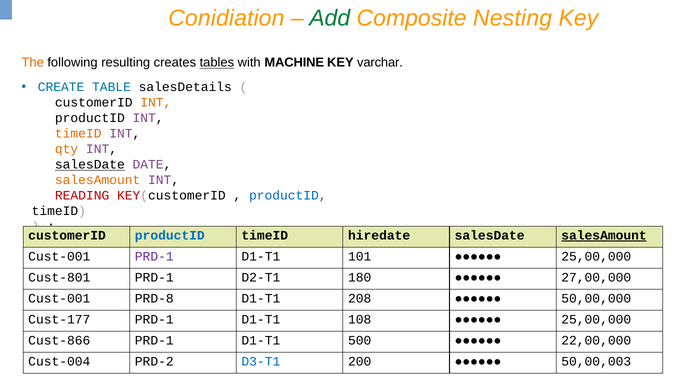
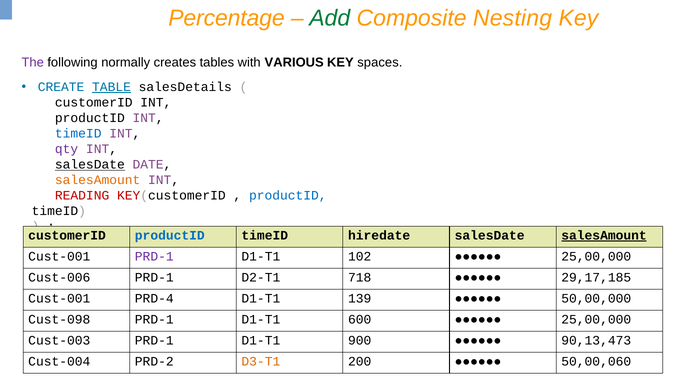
Conidiation: Conidiation -> Percentage (226, 18)
The colour: orange -> purple (33, 63)
resulting: resulting -> normally (126, 63)
tables underline: present -> none (217, 63)
MACHINE: MACHINE -> VARIOUS (294, 63)
varchar: varchar -> spaces (380, 63)
TABLE underline: none -> present (112, 87)
INT colour: orange -> black (156, 103)
timeID colour: orange -> blue (78, 134)
qty colour: orange -> purple (67, 149)
101: 101 -> 102 (360, 257)
Cust-801: Cust-801 -> Cust-006 (59, 278)
180: 180 -> 718 (360, 278)
27,00,000: 27,00,000 -> 29,17,185 (596, 278)
PRD-8: PRD-8 -> PRD-4 (154, 299)
208: 208 -> 139 (360, 299)
Cust-177: Cust-177 -> Cust-098 (59, 319)
108: 108 -> 600 (360, 319)
Cust-866: Cust-866 -> Cust-003 (59, 340)
500: 500 -> 900 (360, 340)
22,00,000: 22,00,000 -> 90,13,473 (596, 340)
D3-T1 colour: blue -> orange (261, 361)
50,00,003: 50,00,003 -> 50,00,060 (596, 361)
